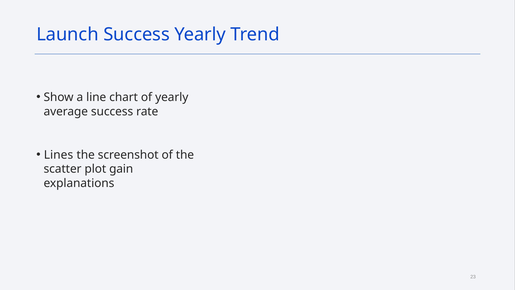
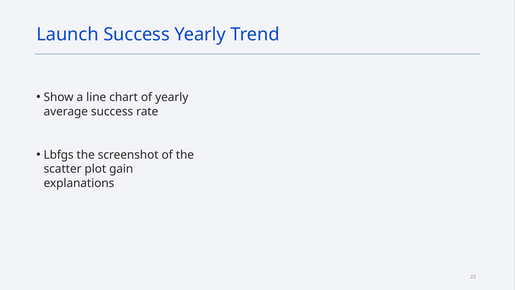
Lines: Lines -> Lbfgs (59, 155)
